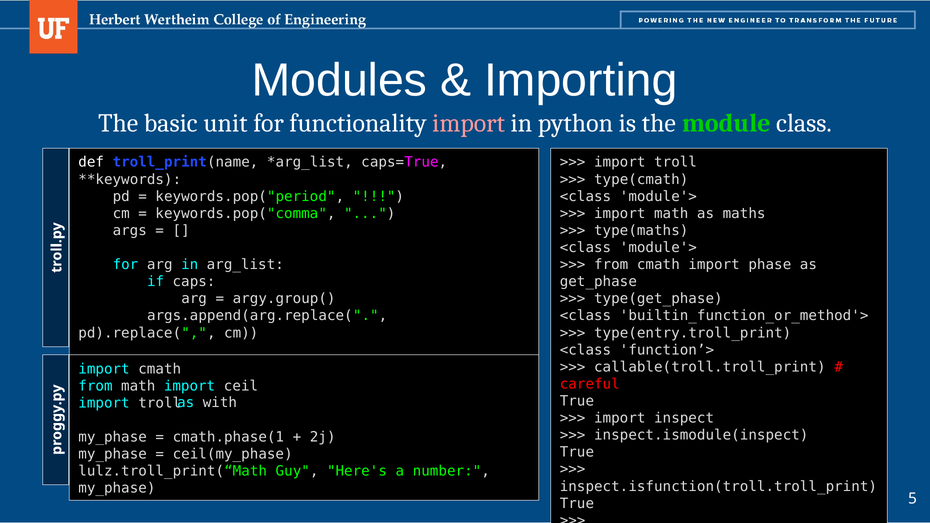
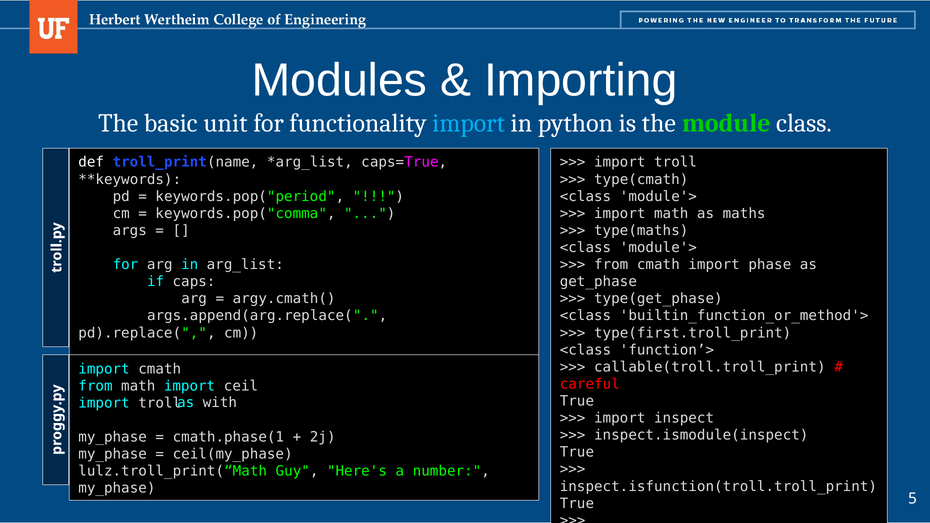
import colour: pink -> light blue (469, 123)
argy.group(: argy.group( -> argy.cmath( (284, 299)
type(entry.troll_print: type(entry.troll_print -> type(first.troll_print (693, 333)
